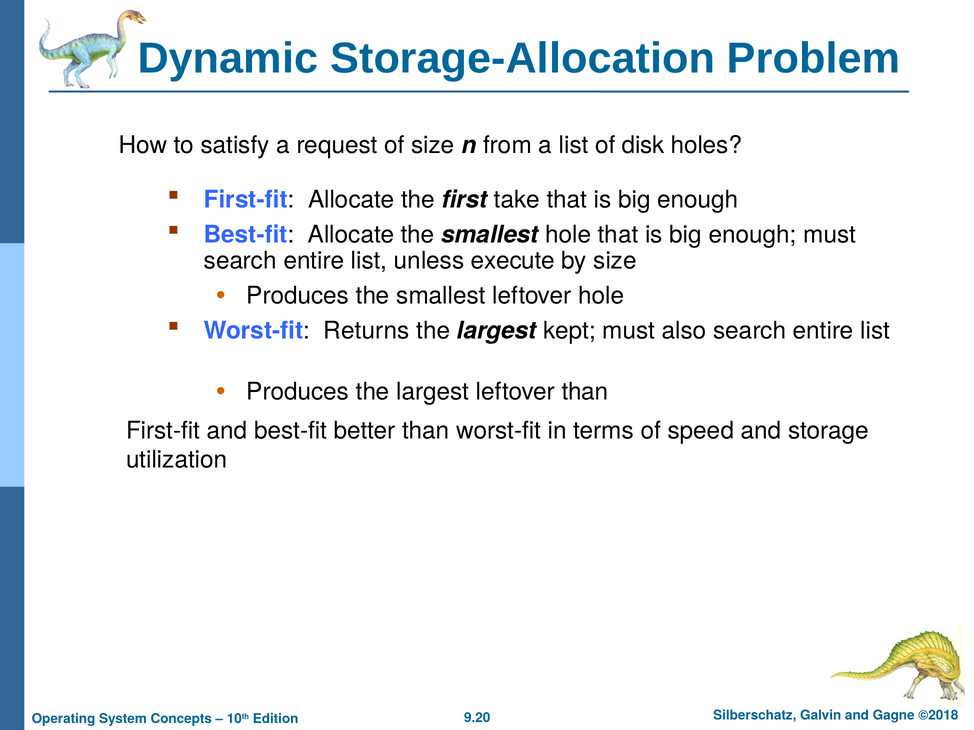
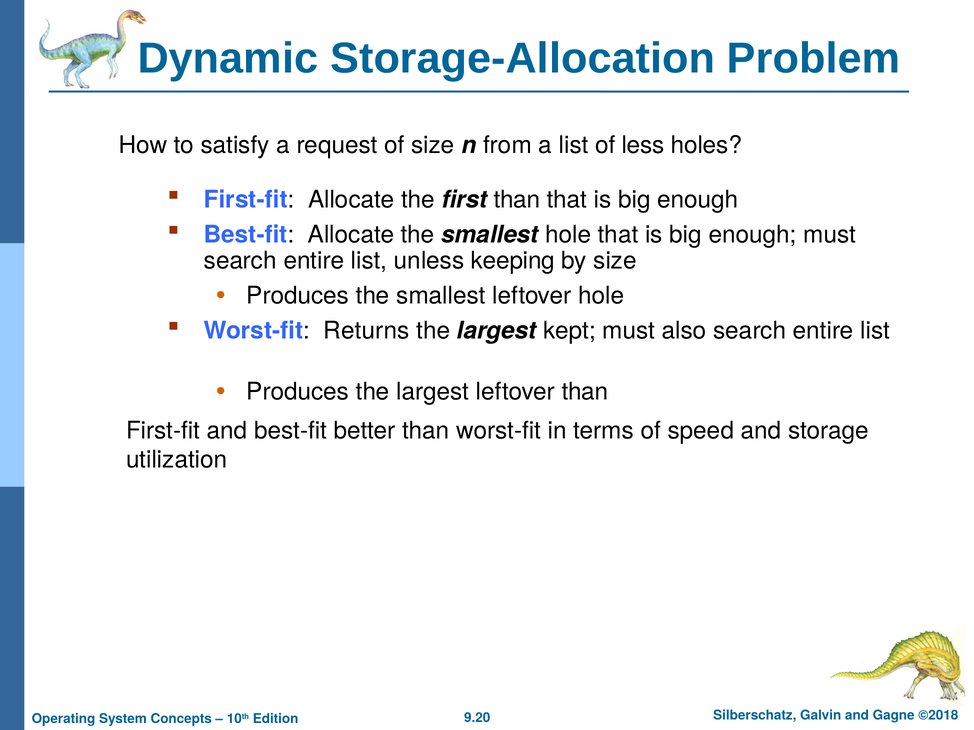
disk: disk -> less (643, 145)
first take: take -> than (517, 200)
execute: execute -> keeping (513, 261)
